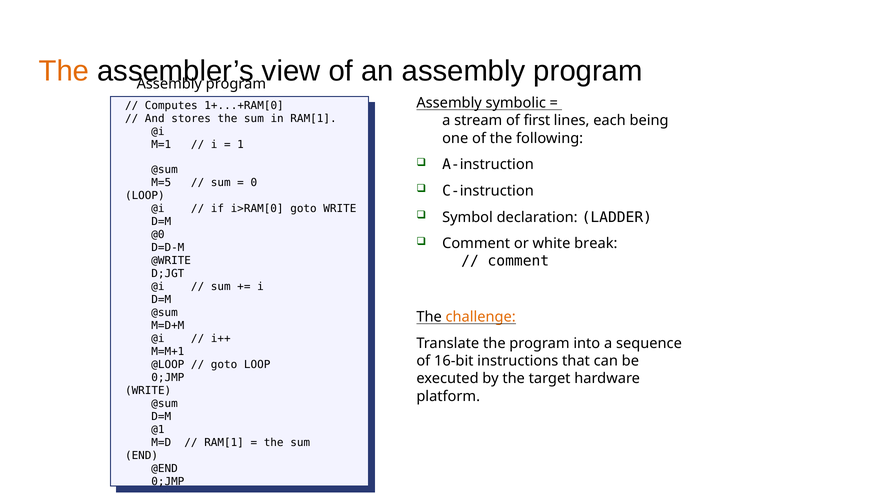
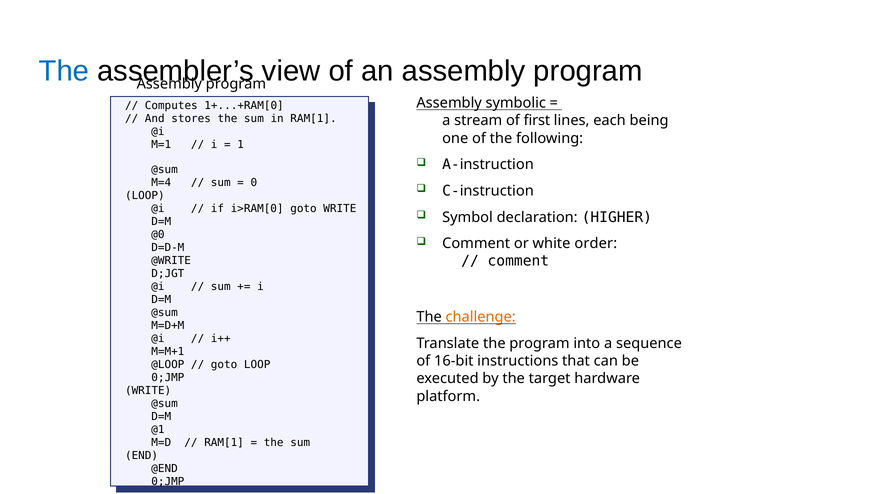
The colour: orange -> blue (64, 71)
M=5: M=5 -> M=4 (161, 183)
LADDER: LADDER -> HIGHER (617, 217)
break: break -> order (596, 244)
